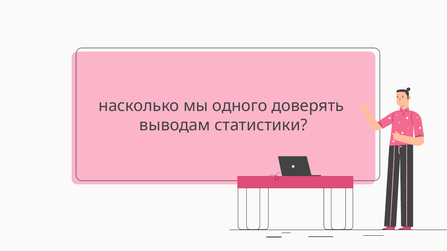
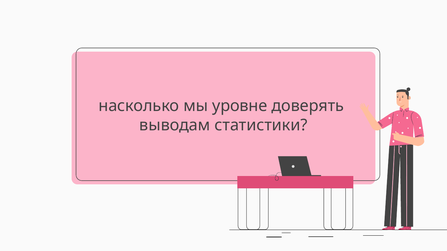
одного: одного -> уровне (240, 106)
